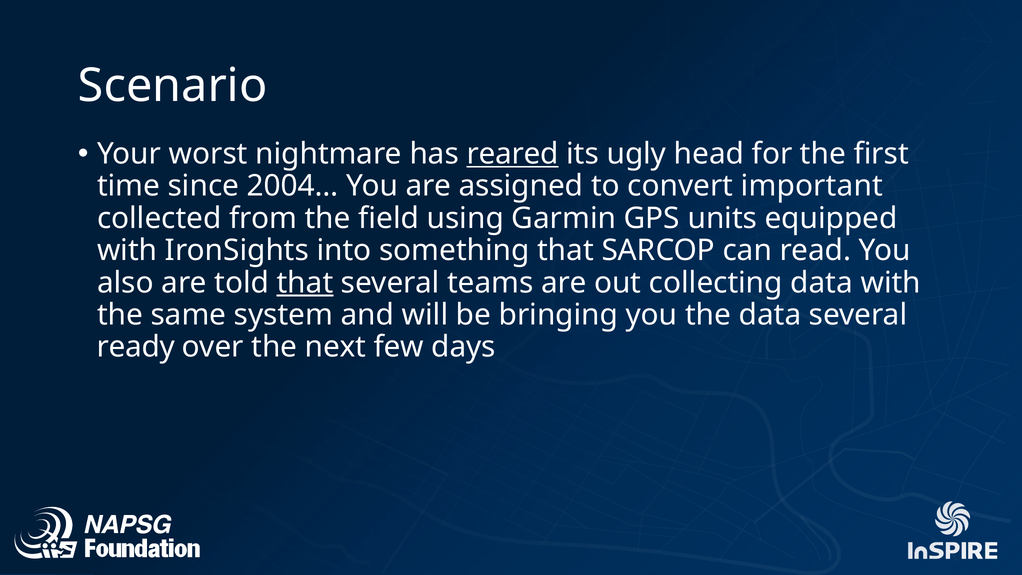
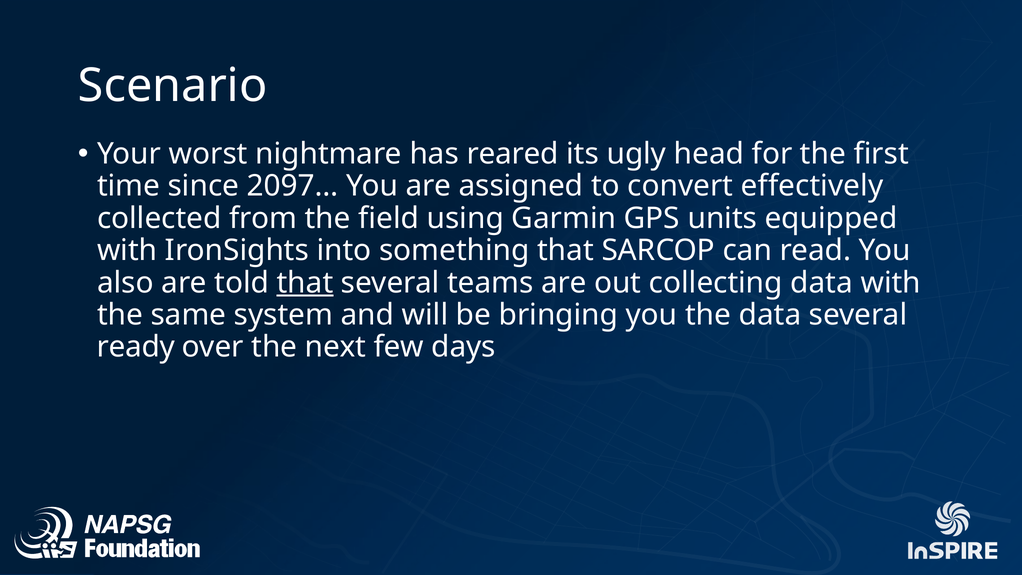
reared underline: present -> none (513, 154)
2004…: 2004… -> 2097… (293, 186)
important: important -> effectively (812, 186)
